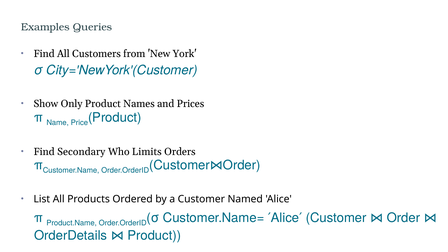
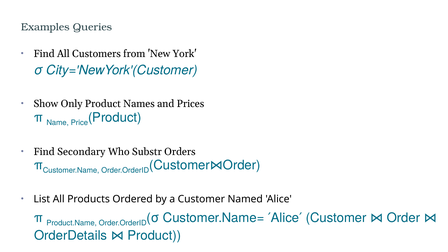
Limits: Limits -> Substr (147, 152)
